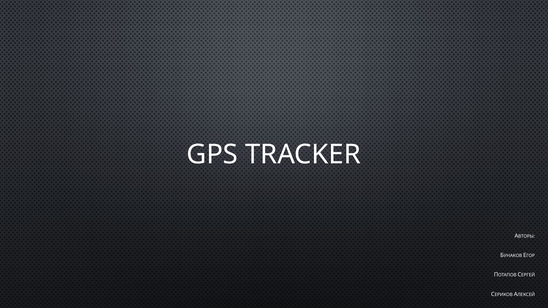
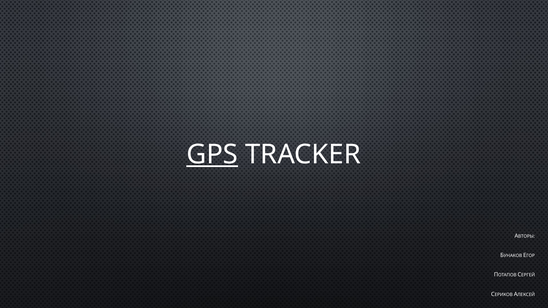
GPS underline: none -> present (212, 155)
